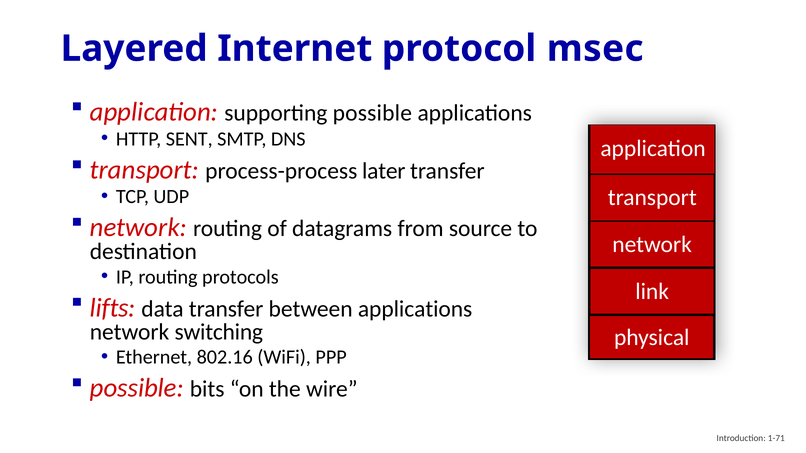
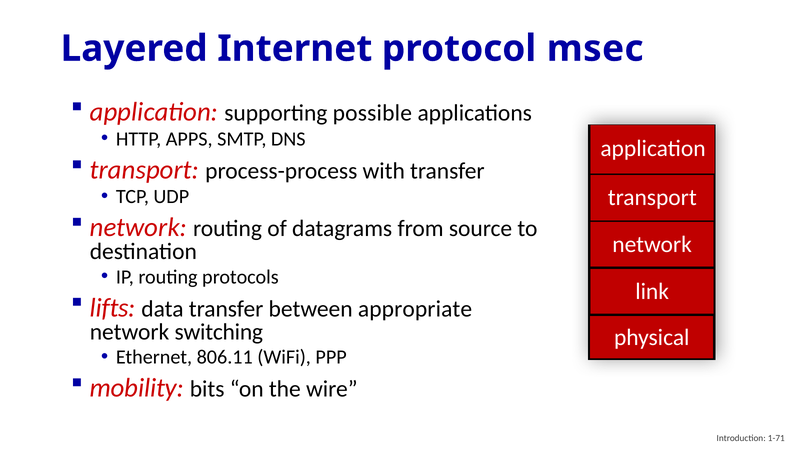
SENT: SENT -> APPS (189, 139)
later: later -> with (384, 171)
between applications: applications -> appropriate (415, 309)
802.16: 802.16 -> 806.11 (225, 357)
possible: possible -> mobility (137, 388)
